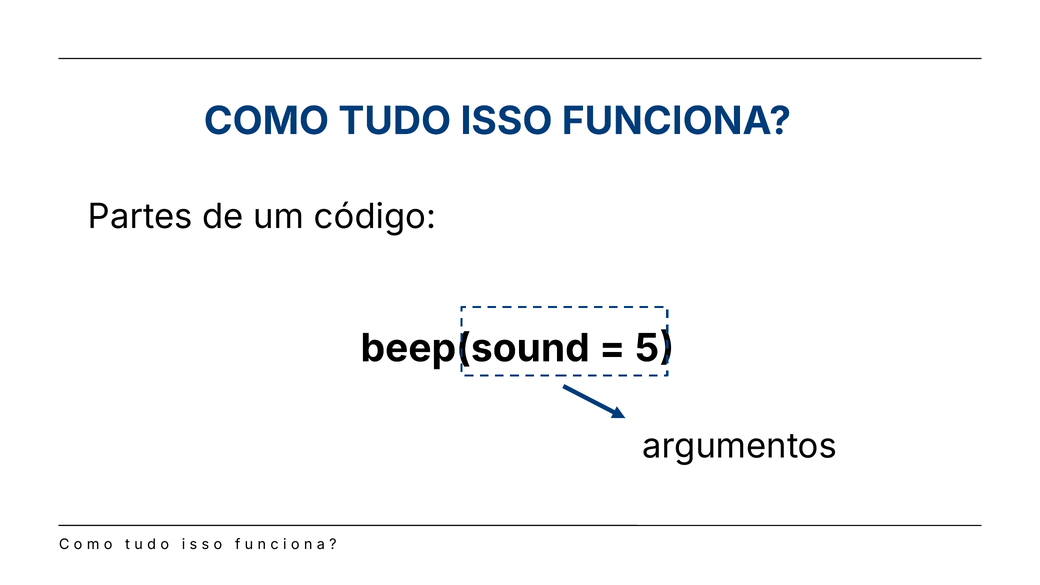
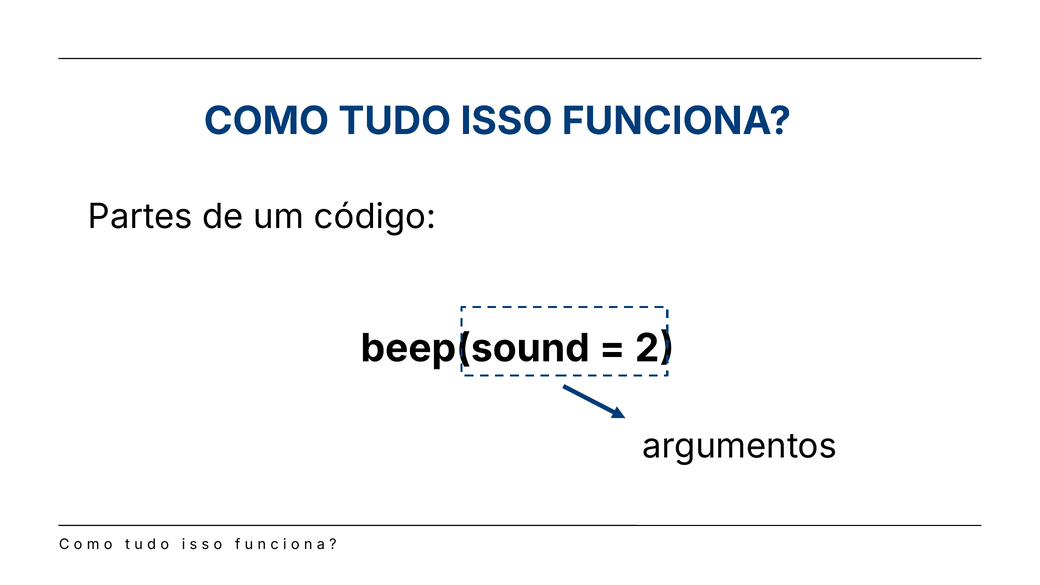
5: 5 -> 2 (655, 348)
